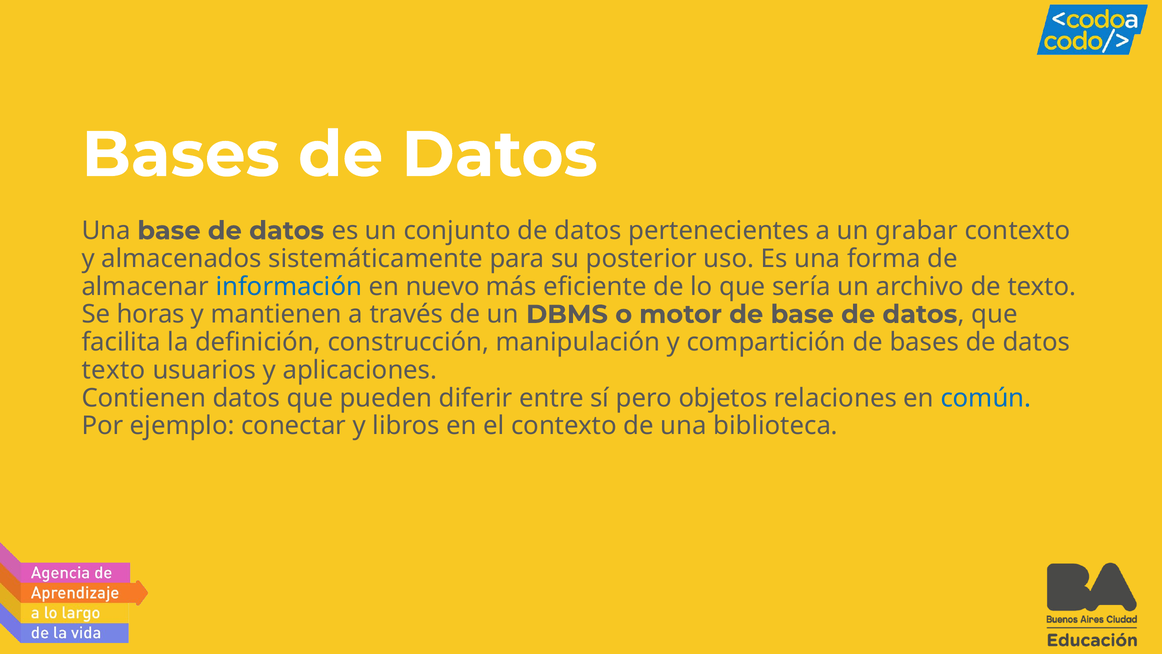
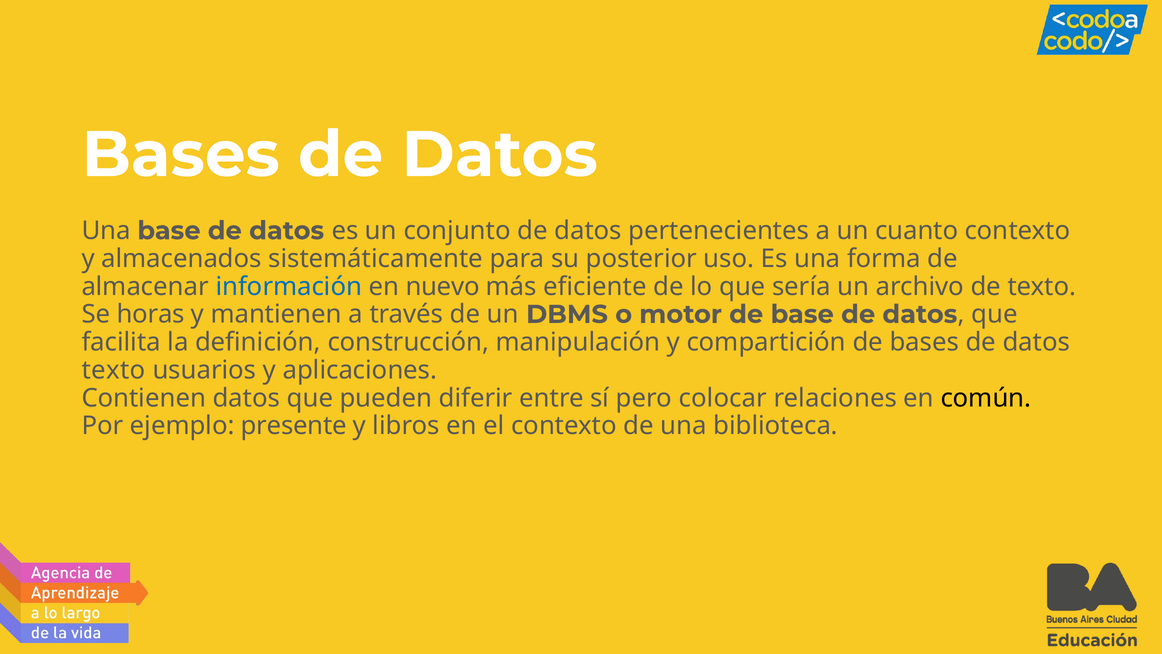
grabar: grabar -> cuanto (917, 231)
objetos: objetos -> colocar (723, 398)
común colour: blue -> black (986, 398)
conectar: conectar -> presente (294, 426)
